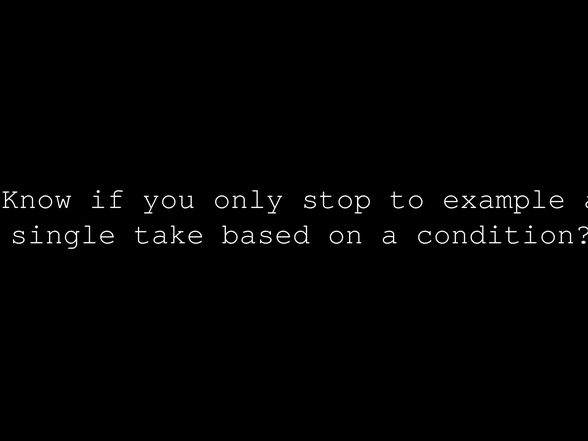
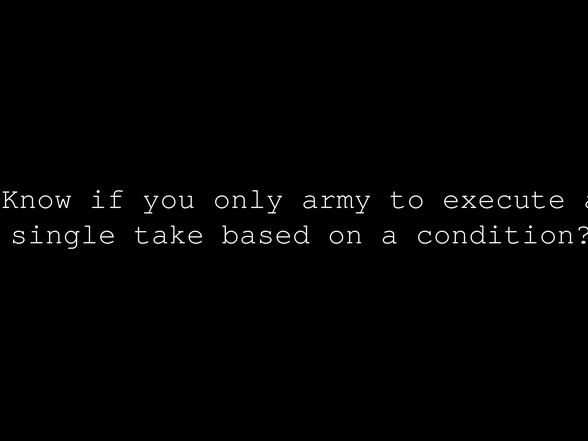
stop: stop -> army (337, 198)
example: example -> execute (504, 198)
